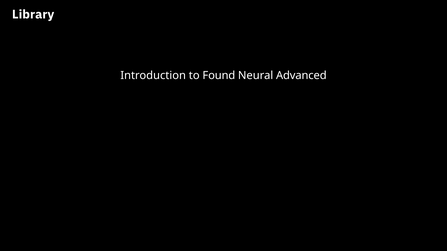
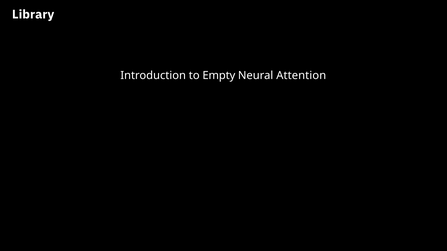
Found: Found -> Empty (219, 75)
Advanced: Advanced -> Attention (301, 75)
